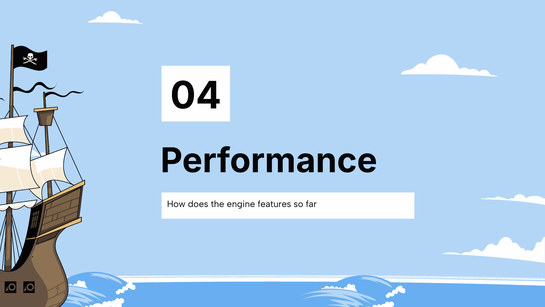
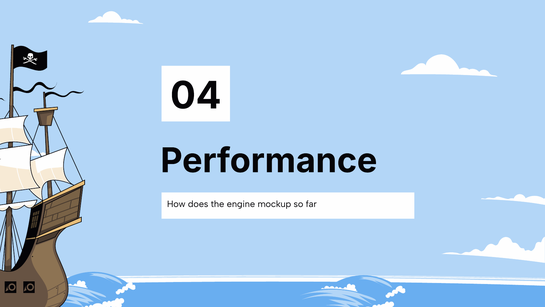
features: features -> mockup (274, 204)
